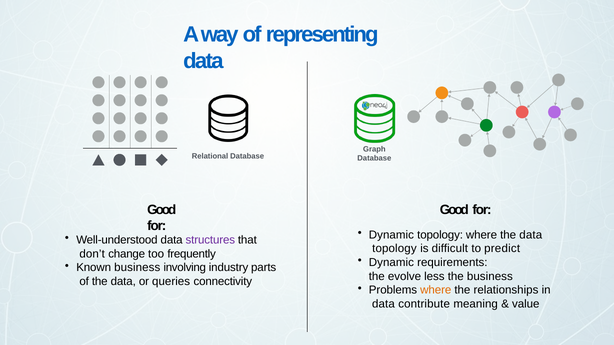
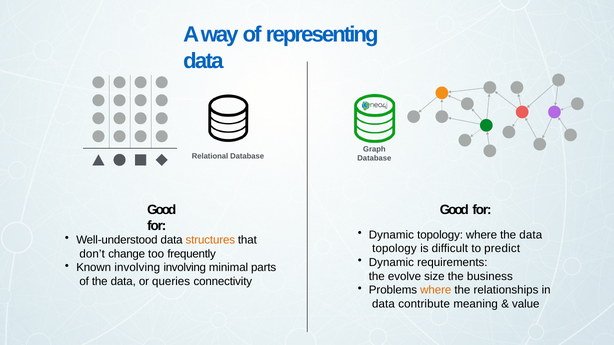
structures colour: purple -> orange (210, 240)
Known business: business -> involving (137, 268)
industry: industry -> minimal (229, 268)
less: less -> size (434, 277)
